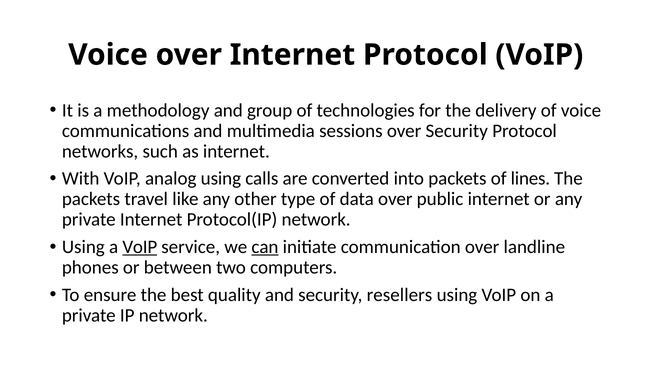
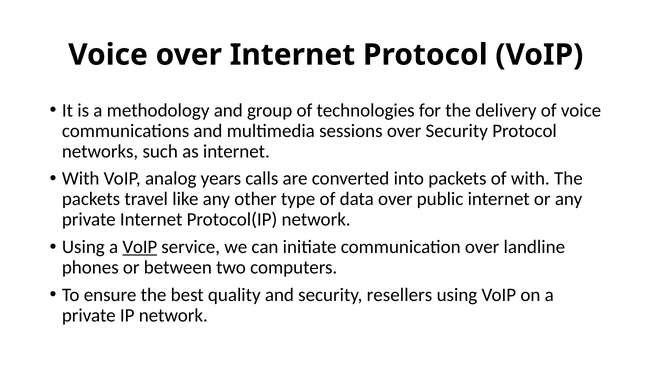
analog using: using -> years (221, 179)
of lines: lines -> with (530, 179)
can underline: present -> none (265, 247)
